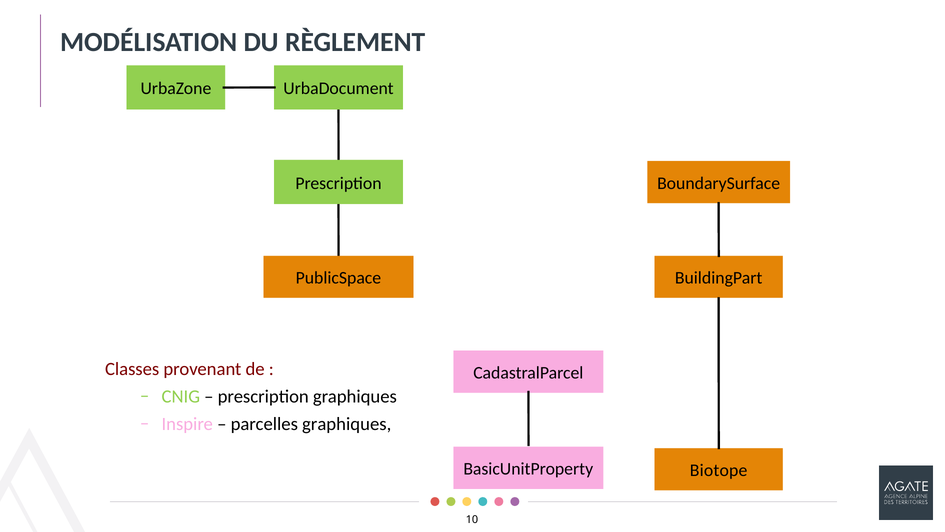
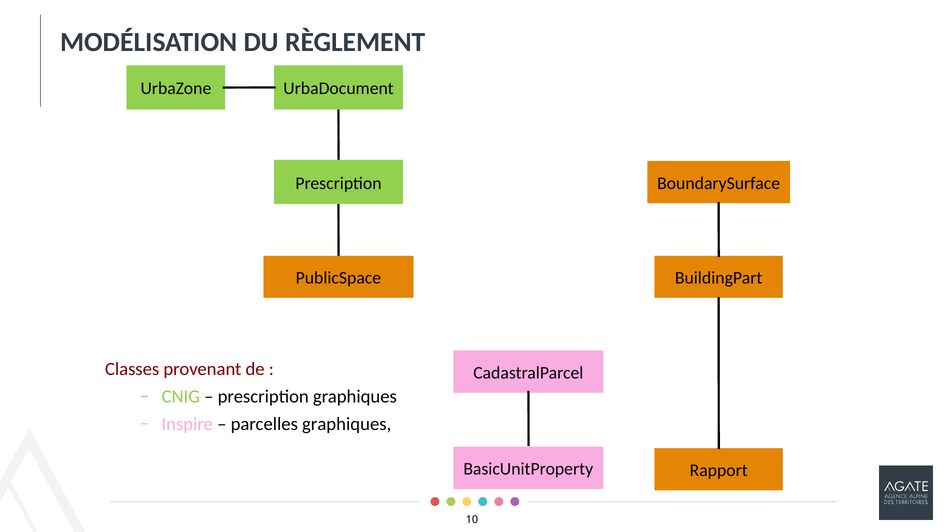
Biotope: Biotope -> Rapport (719, 470)
